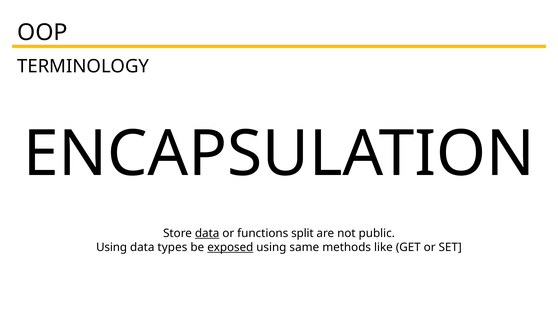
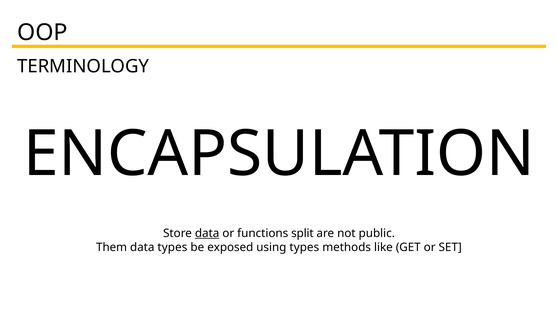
Using: Using -> Them (112, 247)
exposed underline: present -> none (230, 247)
using same: same -> types (304, 247)
